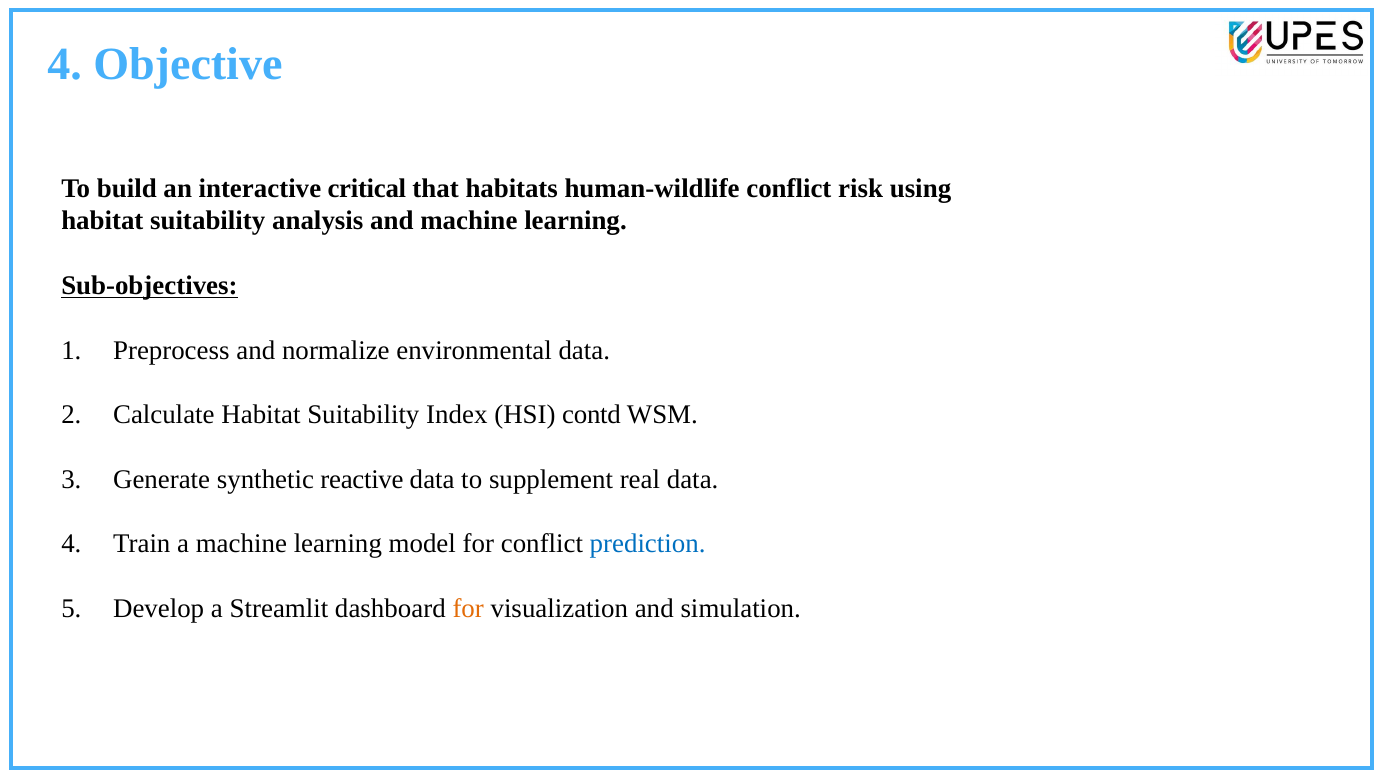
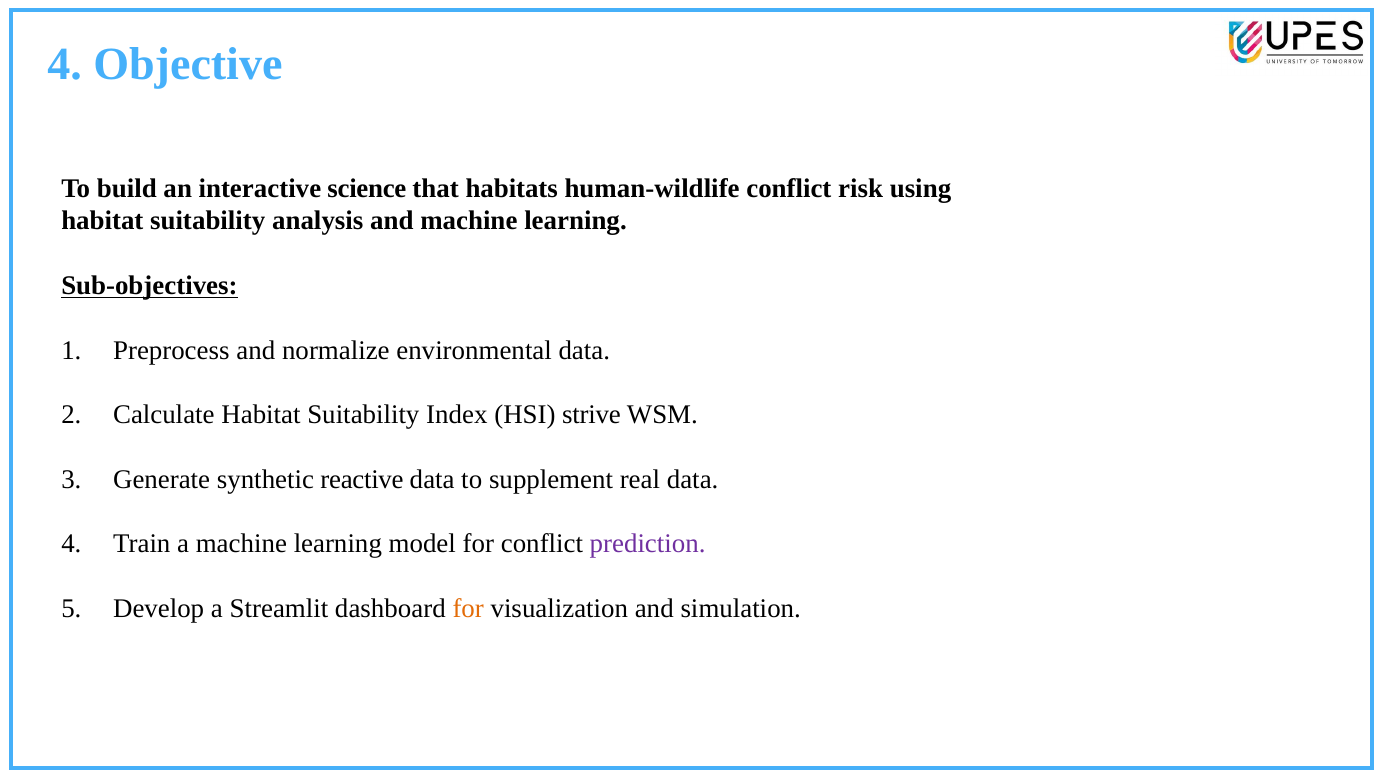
critical: critical -> science (367, 189)
contd: contd -> strive (591, 415)
prediction colour: blue -> purple (648, 544)
